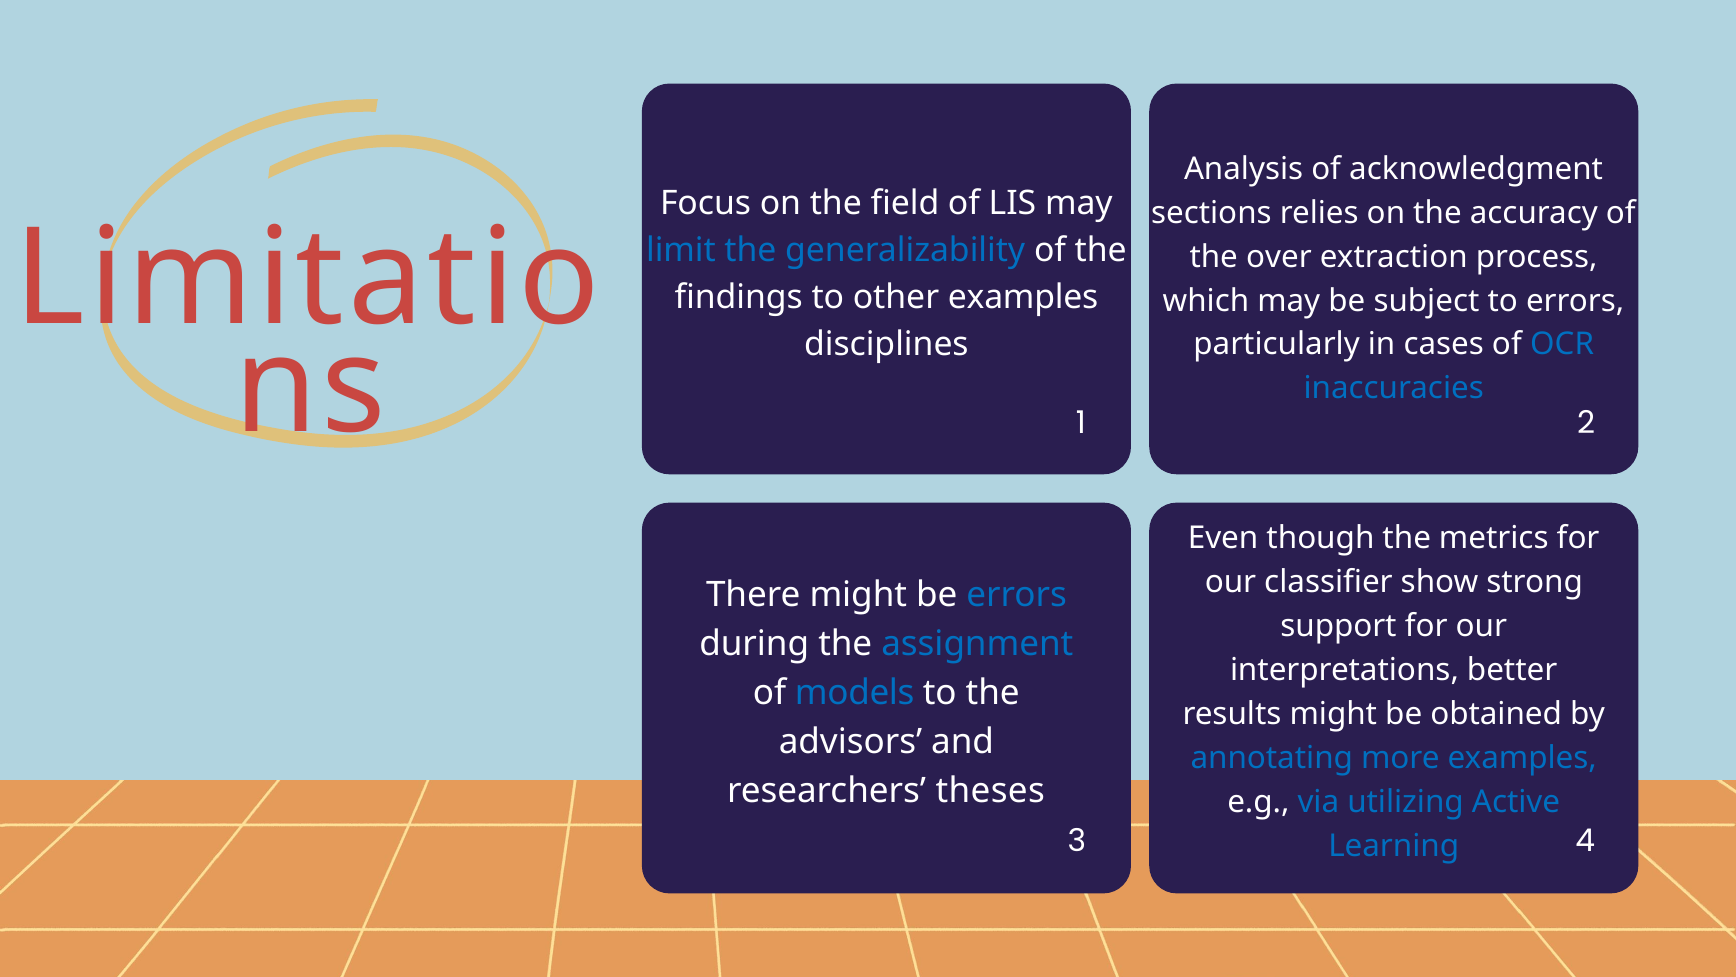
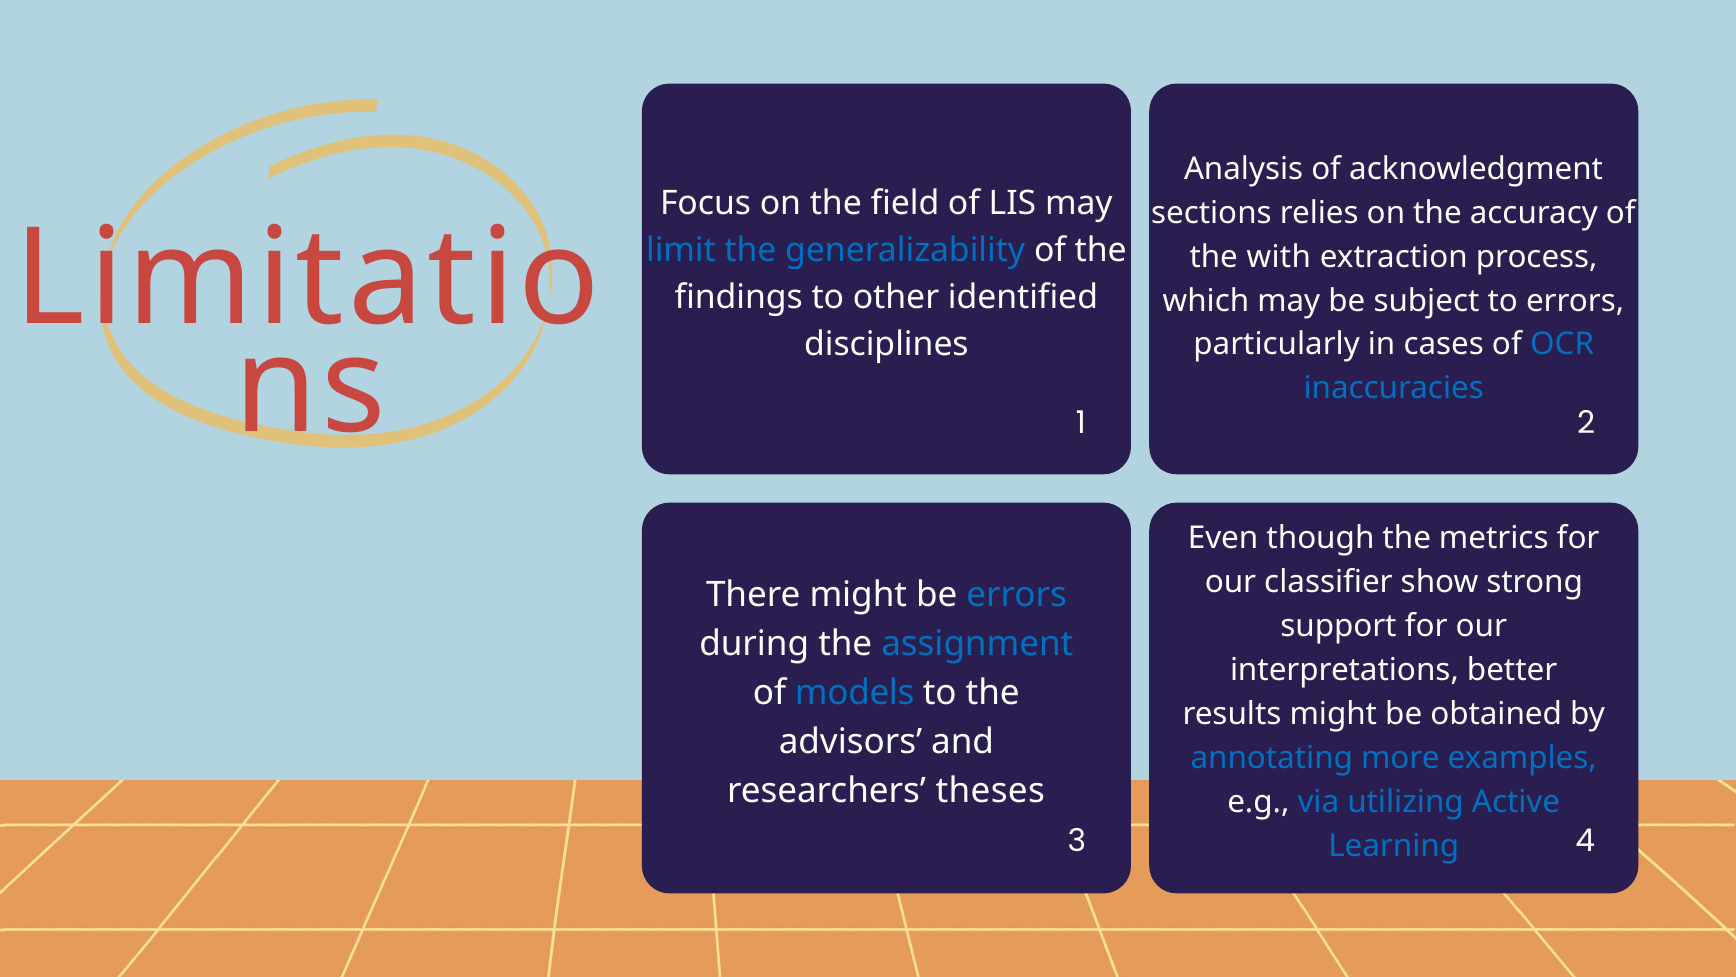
over: over -> with (1279, 257)
other examples: examples -> identified (1023, 297)
